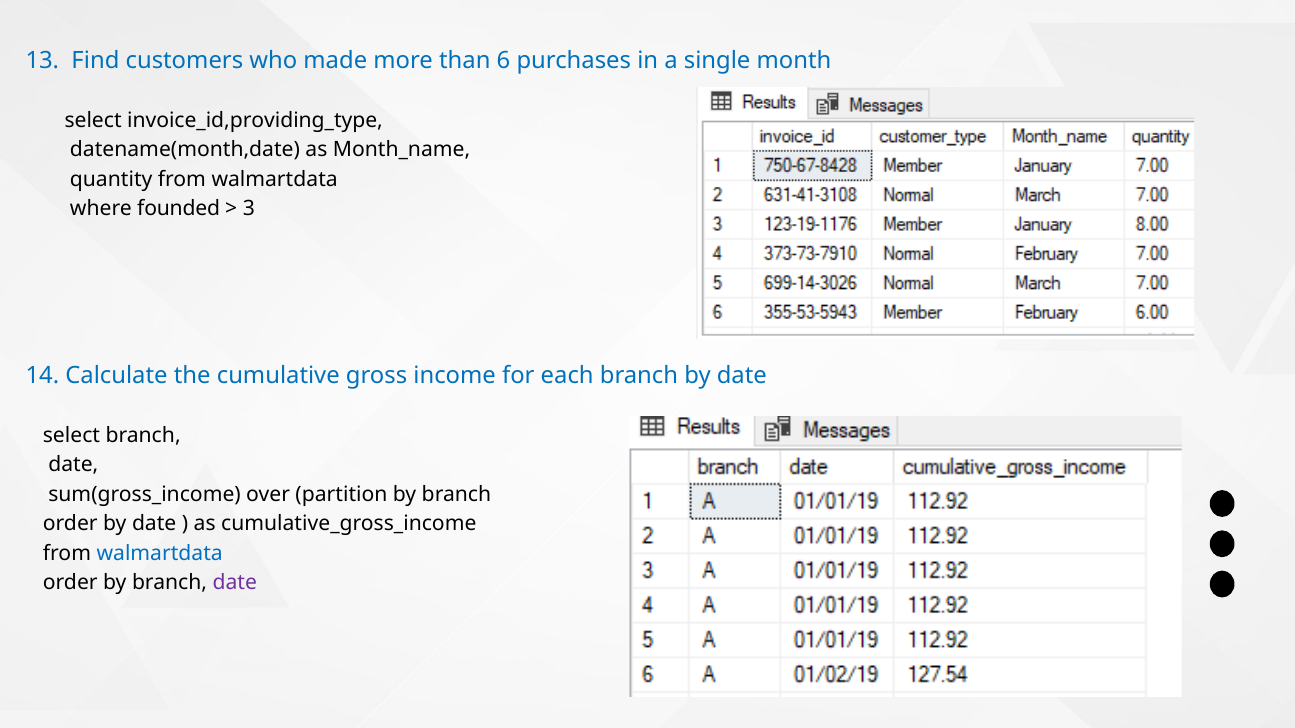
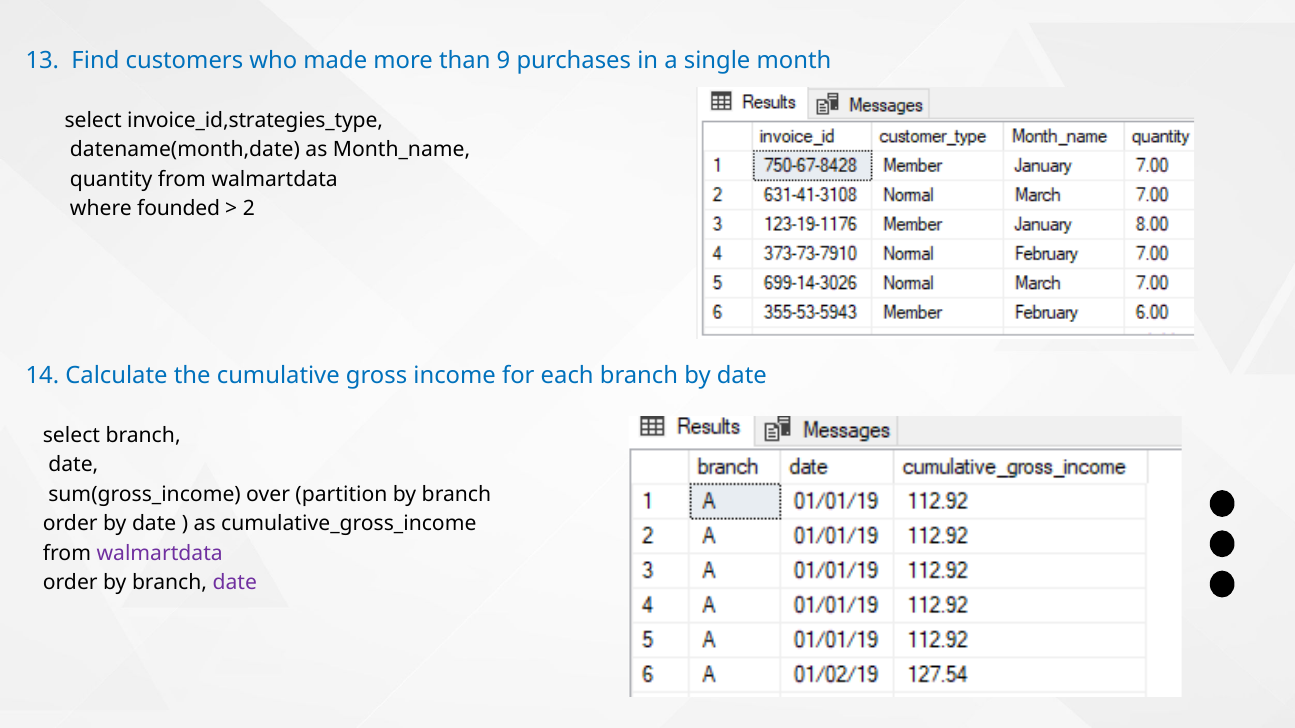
6: 6 -> 9 (504, 61)
invoice_id,providing_type: invoice_id,providing_type -> invoice_id,strategies_type (255, 120)
3: 3 -> 2 (249, 209)
walmartdata colour: blue -> purple (160, 554)
